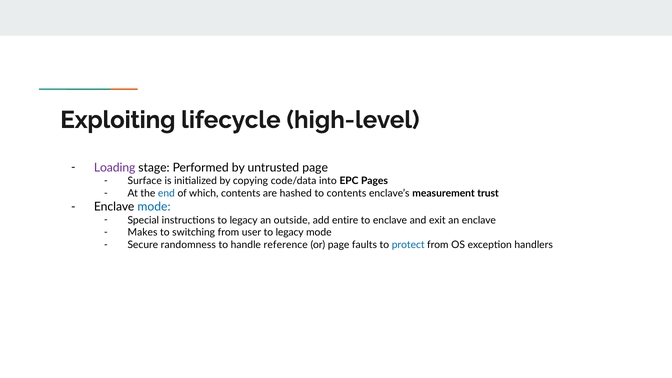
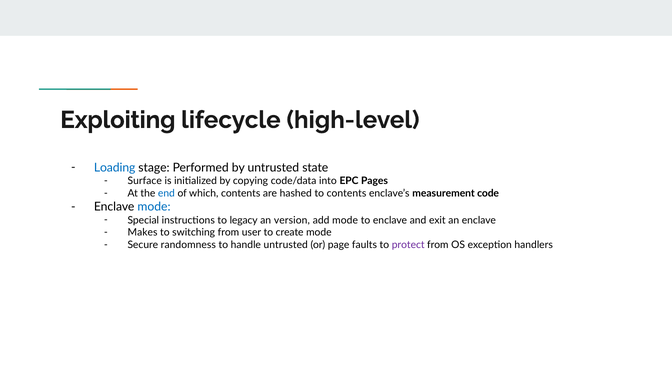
Loading colour: purple -> blue (115, 168)
untrusted page: page -> state (315, 168)
trust: trust -> code (488, 193)
outside: outside -> version (292, 220)
add entire: entire -> mode (345, 220)
user to legacy: legacy -> create (290, 233)
handle reference: reference -> untrusted (286, 245)
protect colour: blue -> purple (408, 245)
